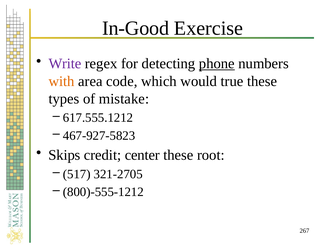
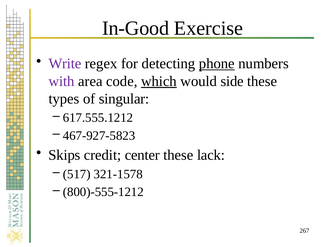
with colour: orange -> purple (62, 81)
which underline: none -> present (159, 81)
true: true -> side (232, 81)
mistake: mistake -> singular (124, 99)
root: root -> lack (211, 155)
321-2705: 321-2705 -> 321-1578 (118, 174)
